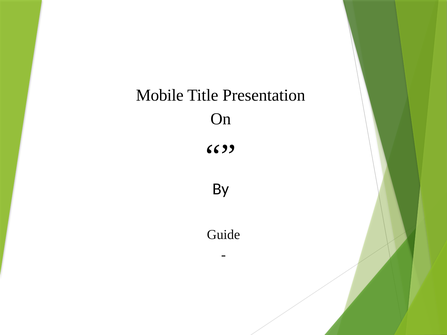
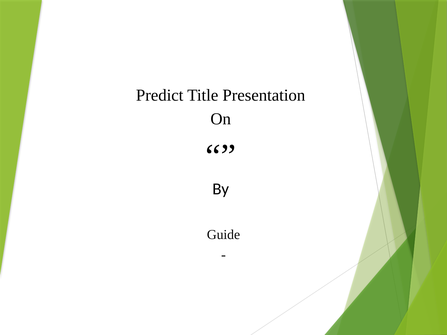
Mobile: Mobile -> Predict (160, 95)
